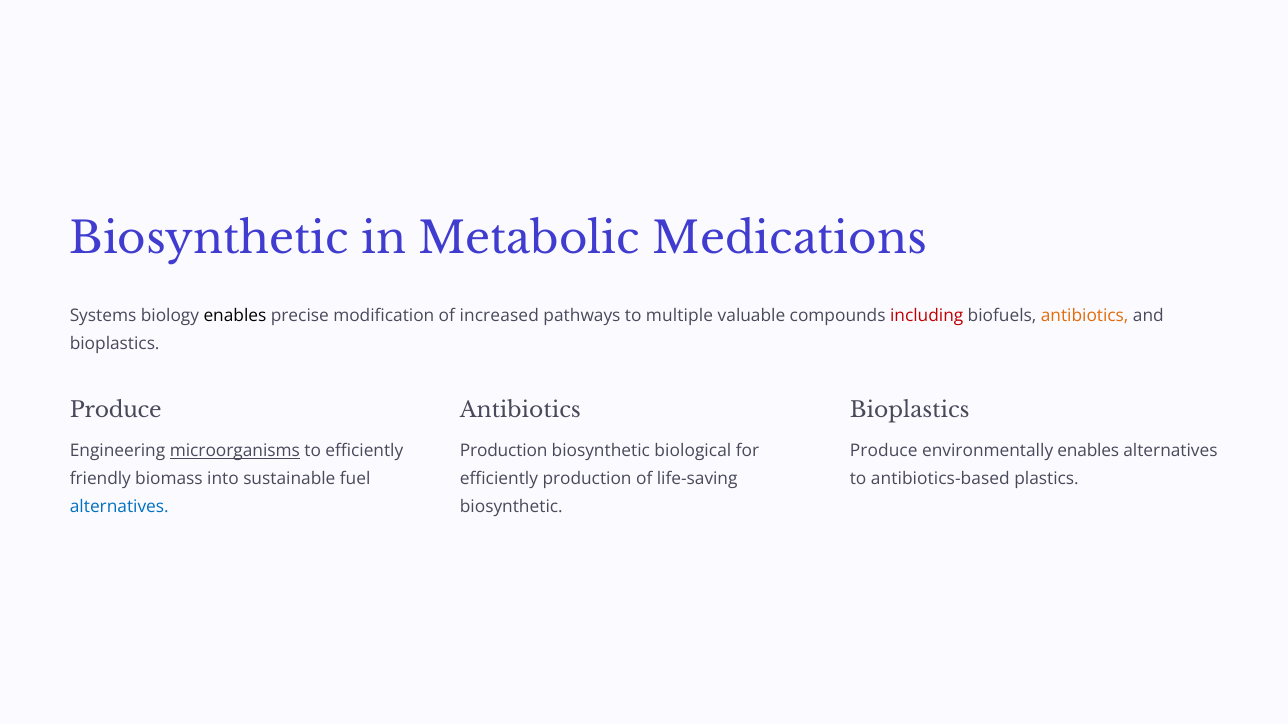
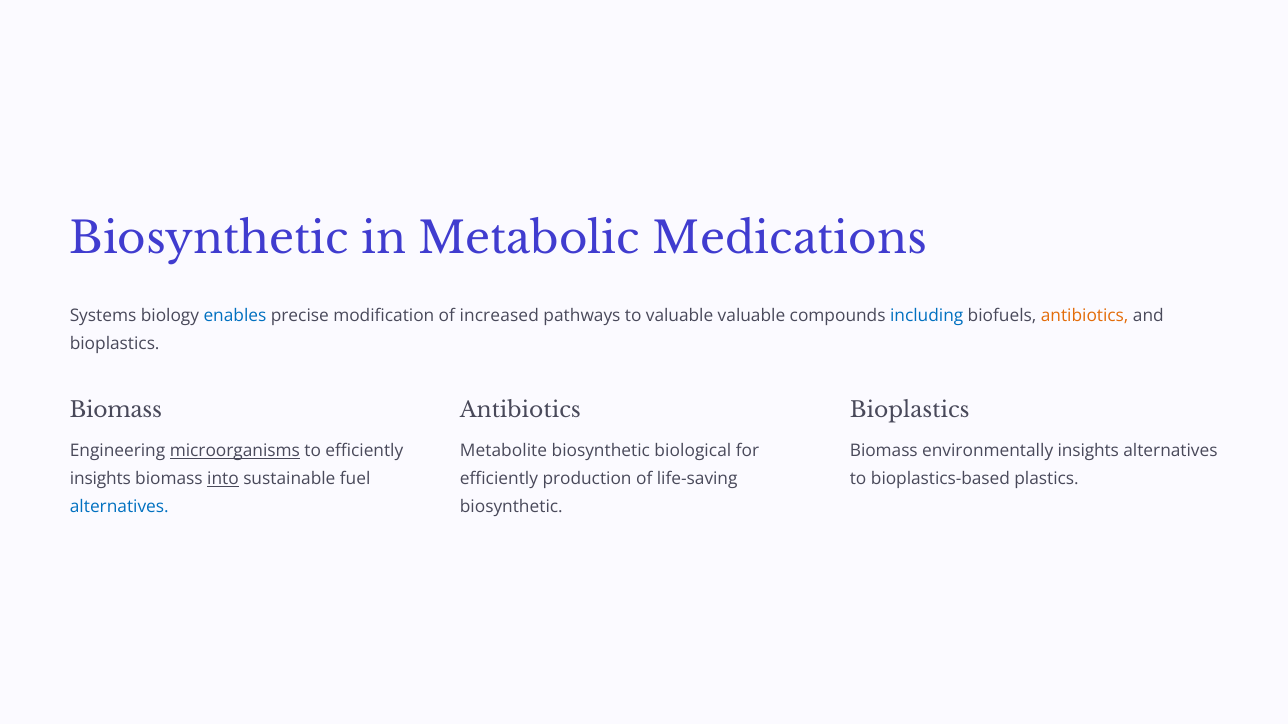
enables colour: black -> blue (235, 316)
to multiple: multiple -> valuable (680, 316)
including colour: red -> blue (927, 316)
Produce: Produce -> Biomass (116, 410)
Production: Production -> Metabolite (504, 451)
Produce: Produce -> Biomass (884, 451)
environmentally enables: enables -> insights (1088, 451)
friendly: friendly -> insights (100, 479)
into underline: none -> present (223, 479)
antibiotics-based: antibiotics-based -> bioplastics-based (940, 479)
